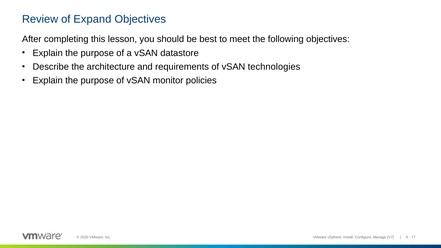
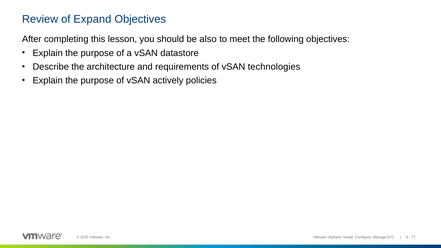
best: best -> also (208, 39)
monitor: monitor -> actively (168, 81)
